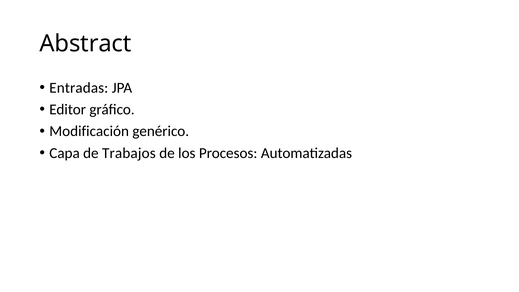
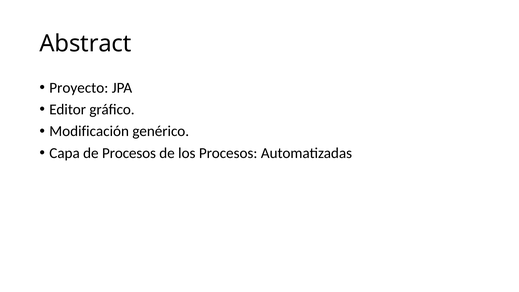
Entradas: Entradas -> Proyecto (79, 88)
de Trabajos: Trabajos -> Procesos (129, 153)
